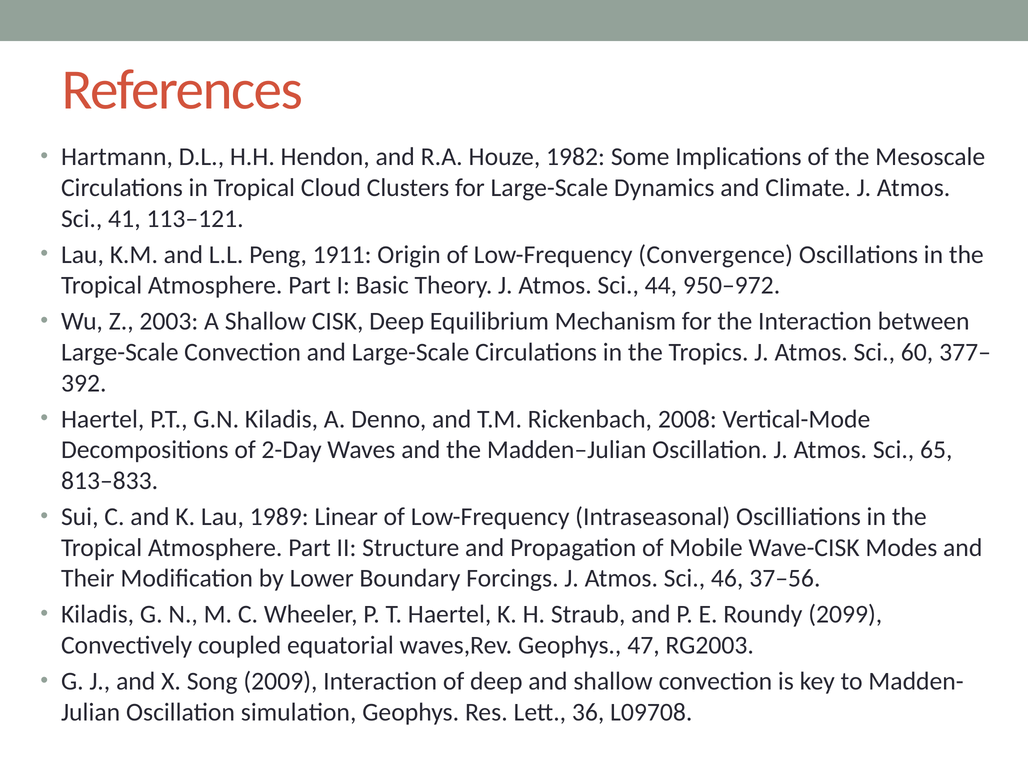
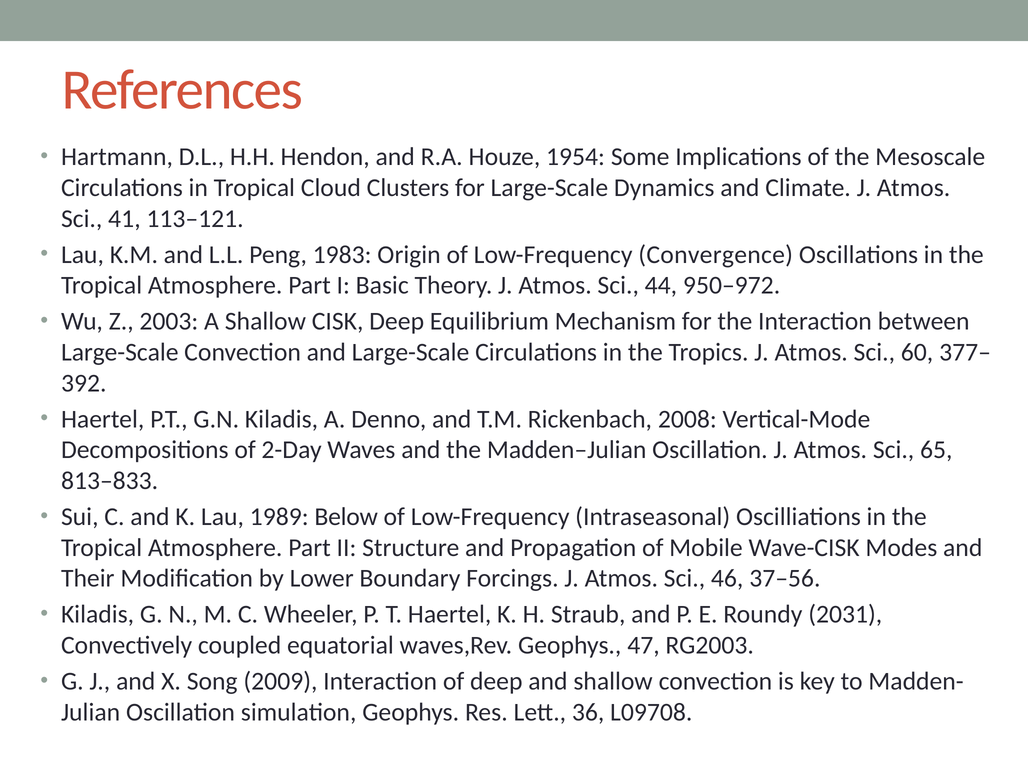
1982: 1982 -> 1954 (576, 157)
1911: 1911 -> 1983 (342, 255)
Linear: Linear -> Below (346, 517)
2099: 2099 -> 2031 (845, 614)
